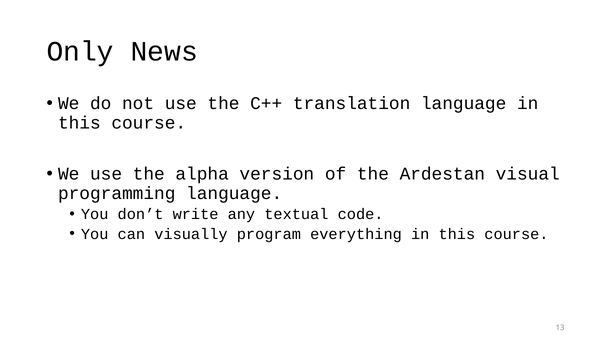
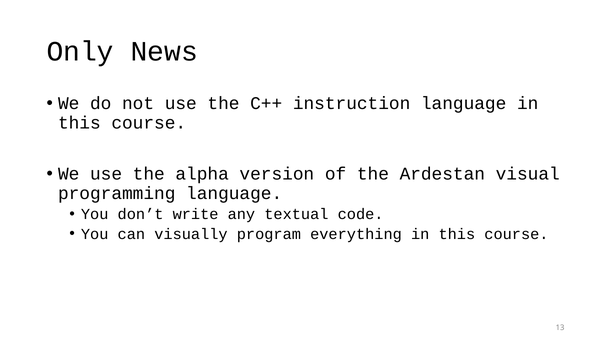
translation: translation -> instruction (352, 103)
